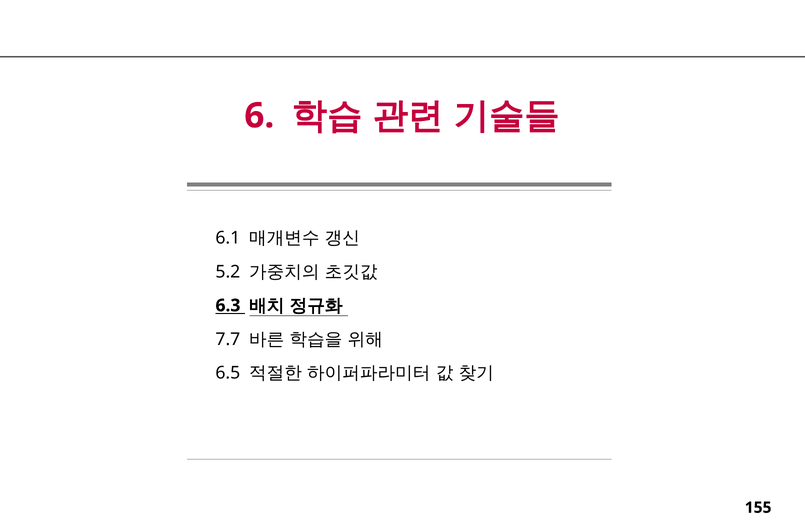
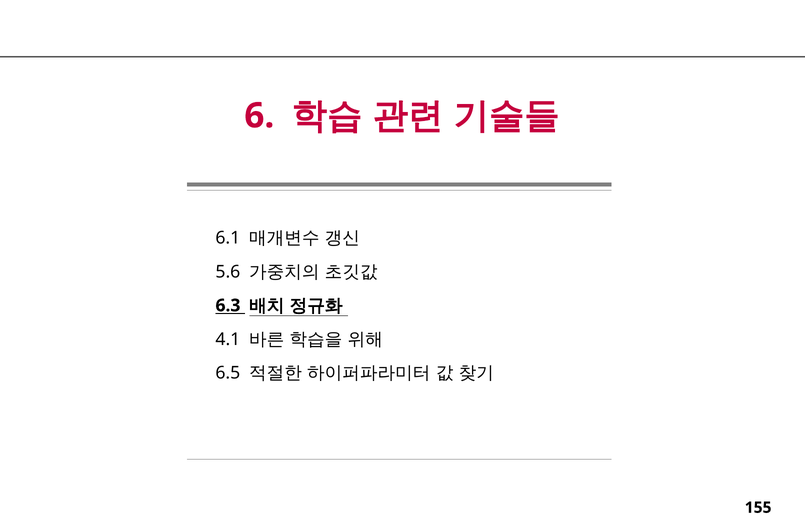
5.2: 5.2 -> 5.6 (228, 272)
7.7: 7.7 -> 4.1 (228, 339)
